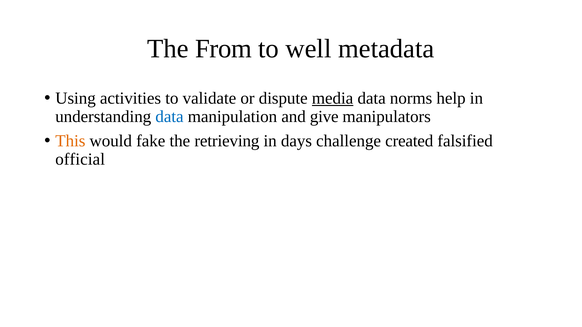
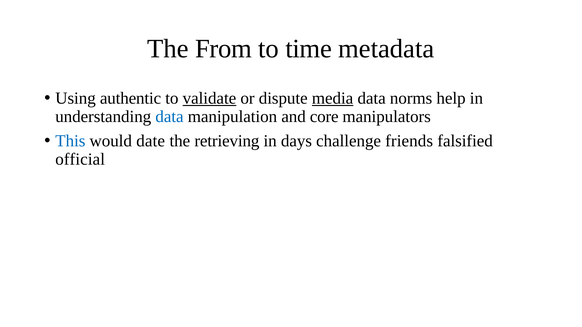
well: well -> time (309, 49)
activities: activities -> authentic (131, 98)
validate underline: none -> present (209, 98)
give: give -> core (324, 117)
This colour: orange -> blue (70, 141)
fake: fake -> date (151, 141)
created: created -> friends (409, 141)
